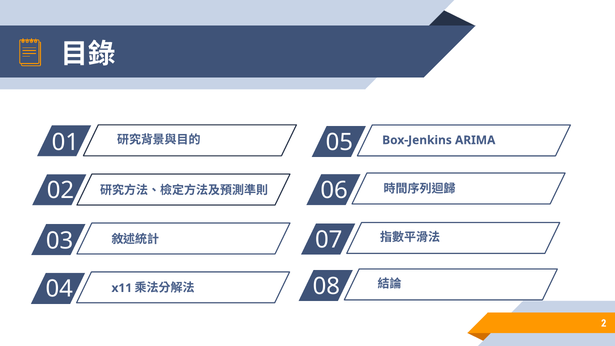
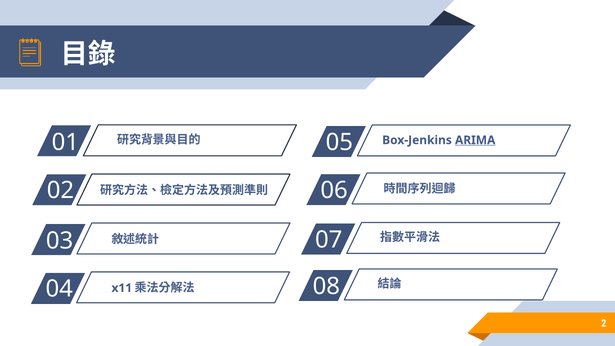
ARIMA underline: none -> present (475, 140)
